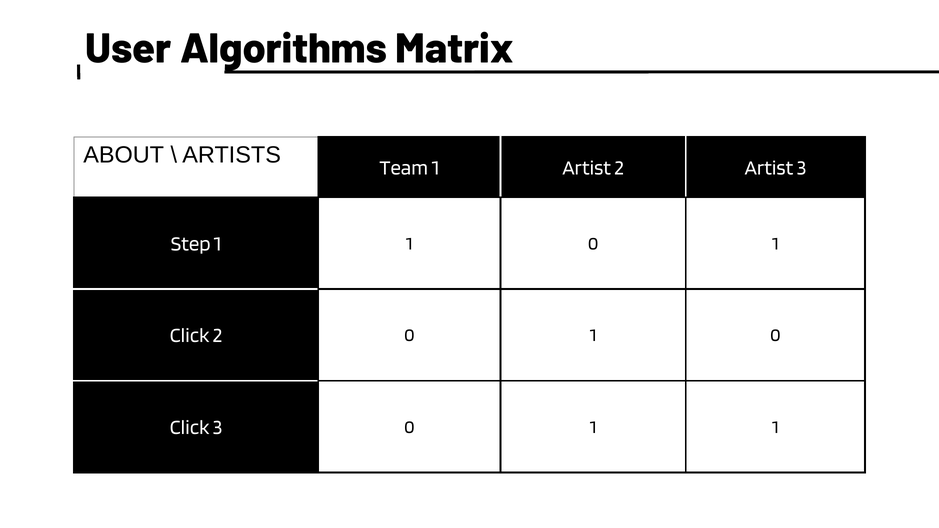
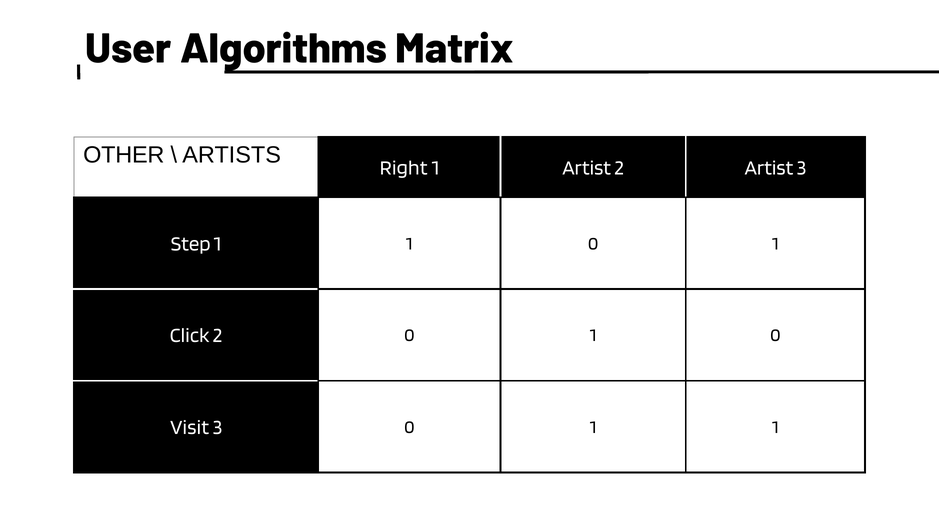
ABOUT: ABOUT -> OTHER (124, 155)
Team: Team -> Right (404, 168)
Click: Click -> Visit (190, 427)
